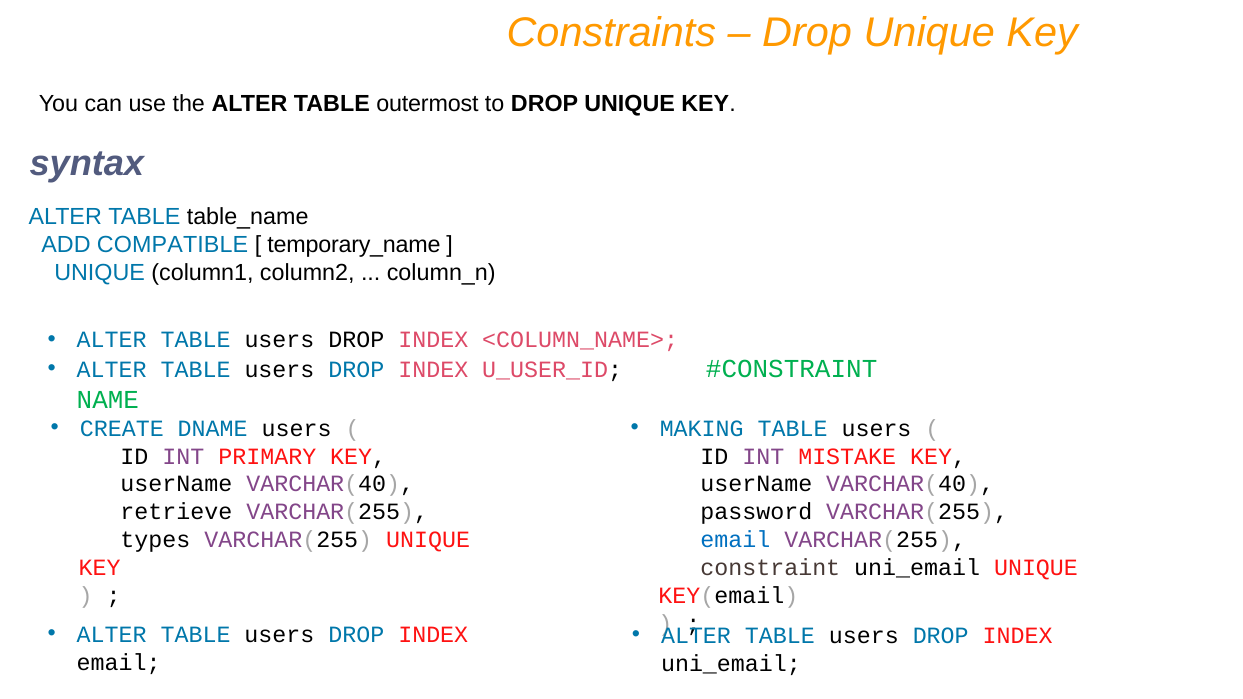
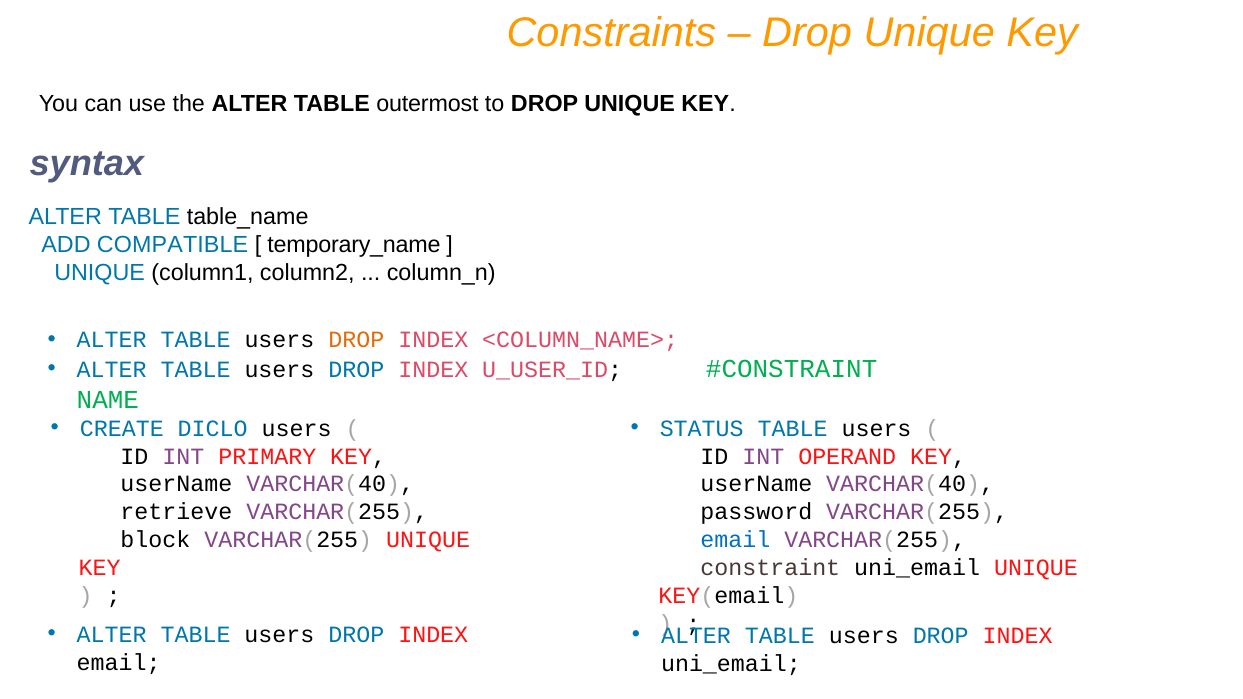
DROP colour: black -> orange (356, 340)
DNAME: DNAME -> DICLO (213, 428)
MAKING: MAKING -> STATUS (702, 428)
MISTAKE: MISTAKE -> OPERAND (847, 456)
types: types -> block (155, 540)
